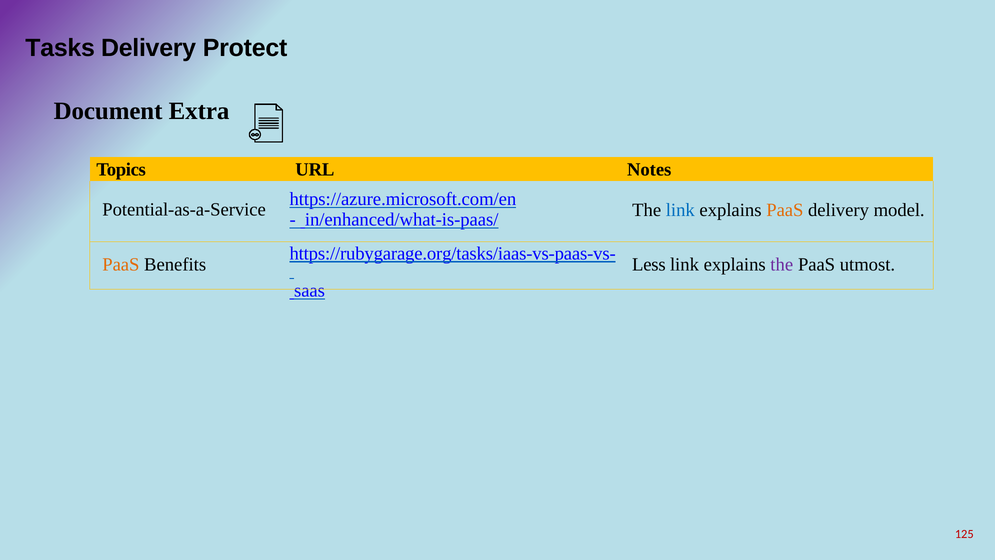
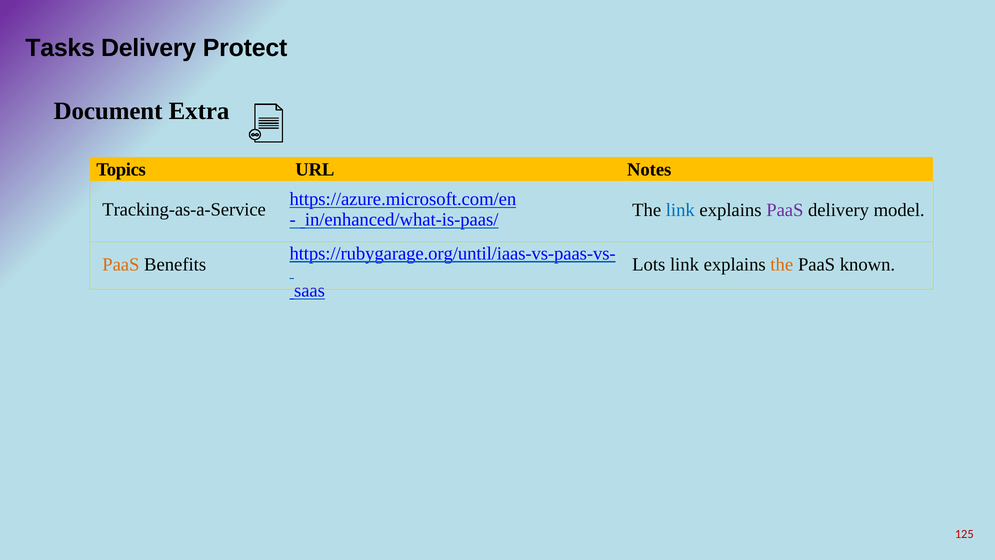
Potential-as-a-Service: Potential-as-a-Service -> Tracking-as-a-Service (184, 210)
PaaS colour: orange -> purple (785, 210)
https://rubygarage.org/tasks/iaas-vs-paas-vs-: https://rubygarage.org/tasks/iaas-vs-paas-vs- -> https://rubygarage.org/until/iaas-vs-paas-vs- (453, 253)
Less: Less -> Lots (649, 264)
the colour: purple -> orange (782, 264)
utmost: utmost -> known (867, 264)
